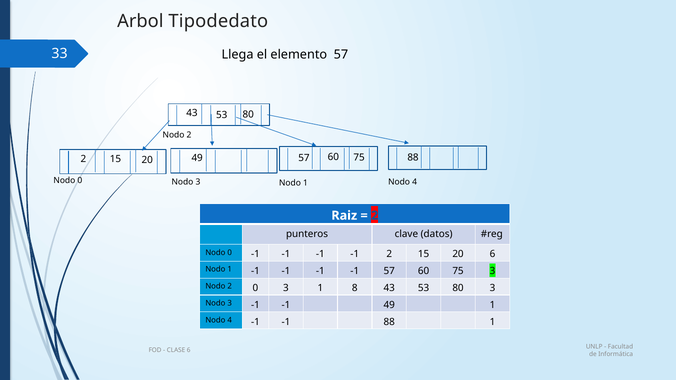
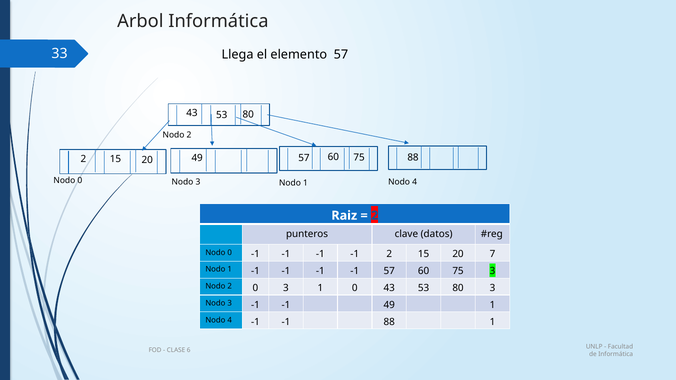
Arbol Tipodedato: Tipodedato -> Informática (218, 21)
20 6: 6 -> 7 (493, 254)
1 8: 8 -> 0 (355, 288)
